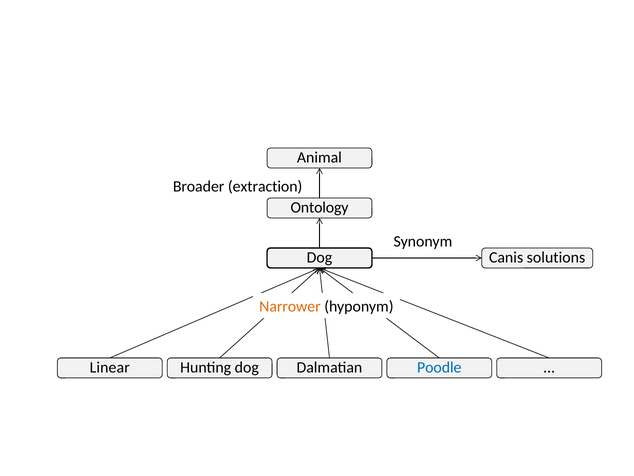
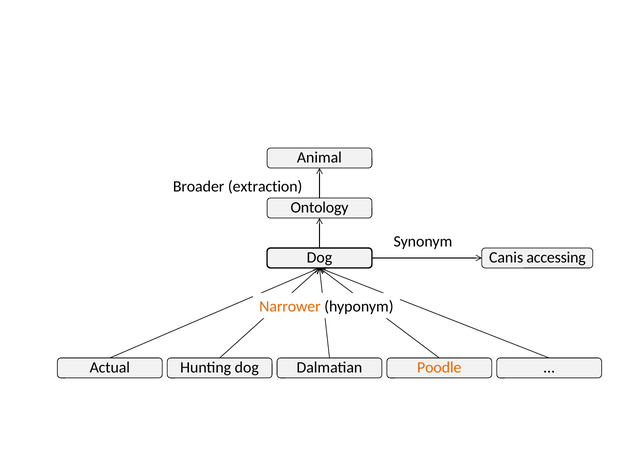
solutions: solutions -> accessing (556, 257)
Linear: Linear -> Actual (110, 367)
Poodle colour: blue -> orange (439, 367)
